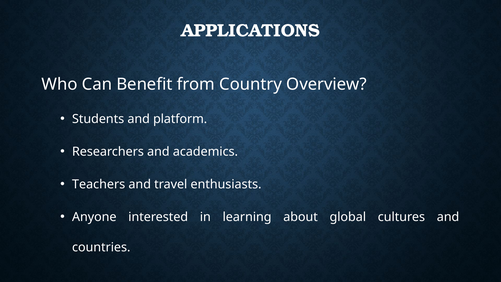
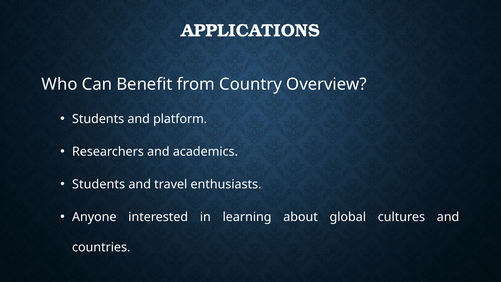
Teachers: Teachers -> Students (99, 184)
